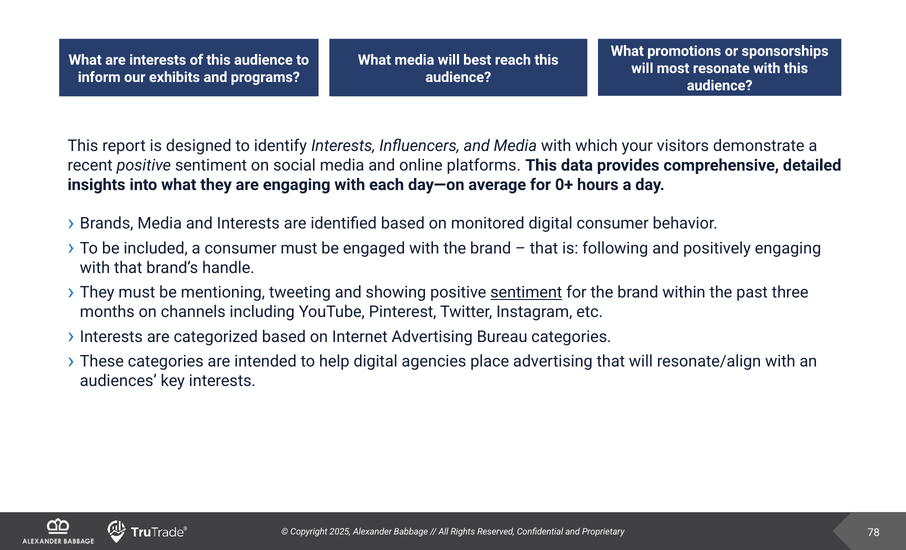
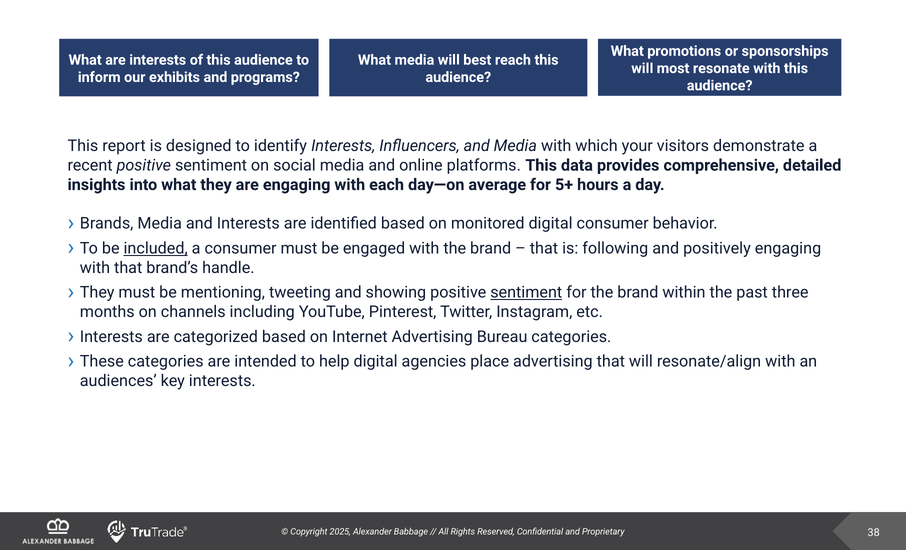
0+: 0+ -> 5+ (564, 185)
included underline: none -> present (156, 248)
78: 78 -> 38 (874, 533)
